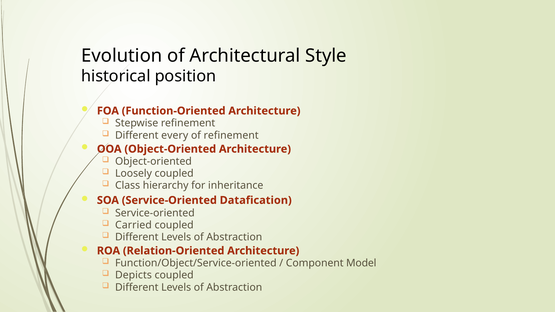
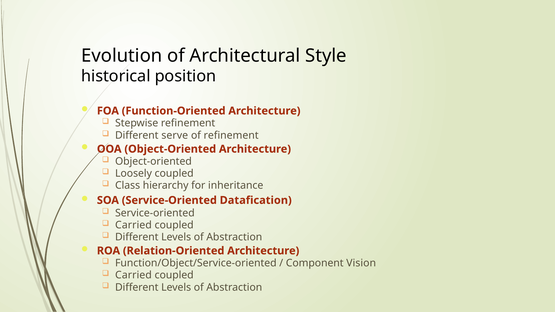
every: every -> serve (175, 135)
Model: Model -> Vision (361, 263)
Depicts: Depicts -> Carried (133, 275)
